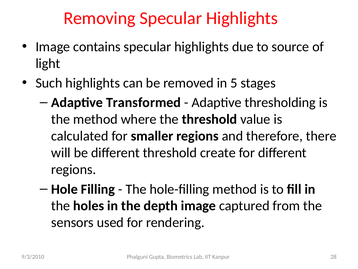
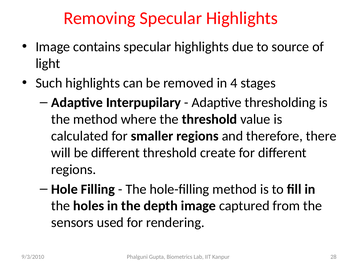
5: 5 -> 4 (234, 83)
Transformed: Transformed -> Interpupilary (144, 102)
